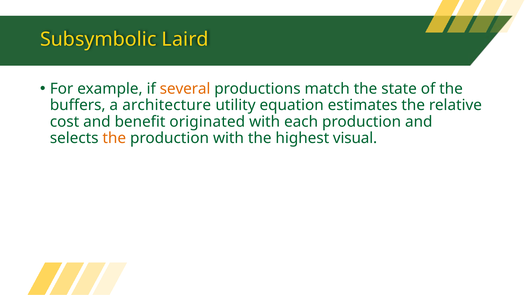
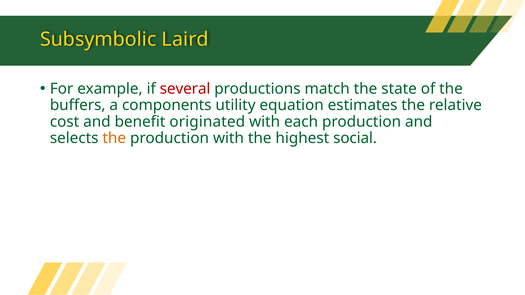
several colour: orange -> red (185, 89)
architecture: architecture -> components (167, 105)
visual: visual -> social (355, 138)
